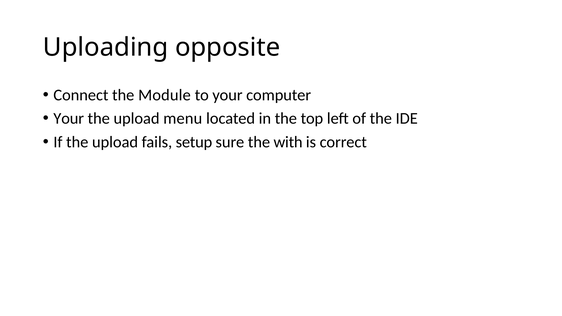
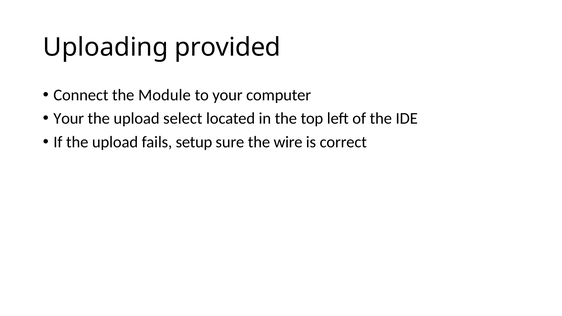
opposite: opposite -> provided (228, 47)
menu: menu -> select (183, 119)
with: with -> wire (288, 142)
